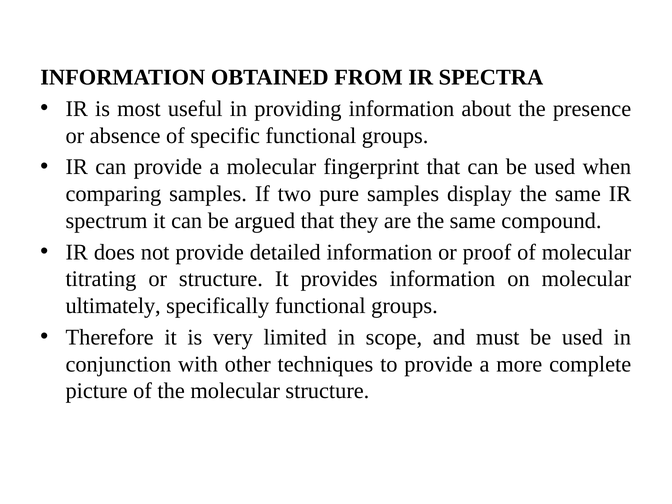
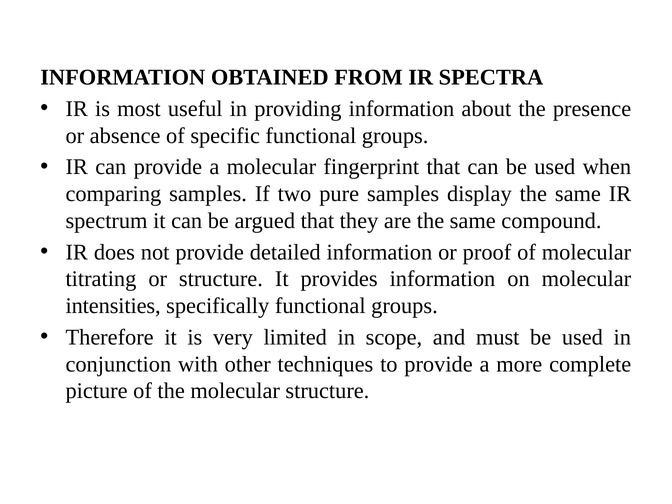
ultimately: ultimately -> intensities (113, 306)
